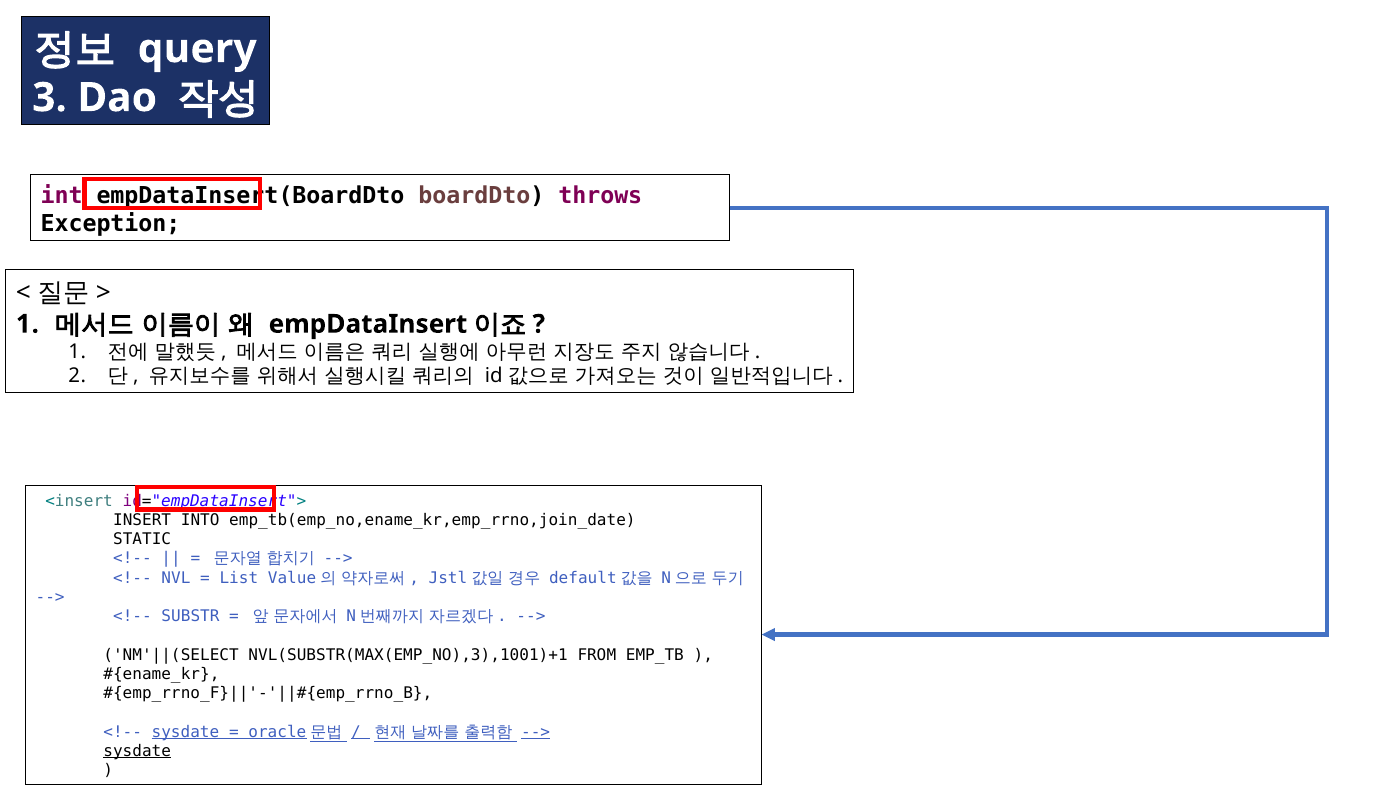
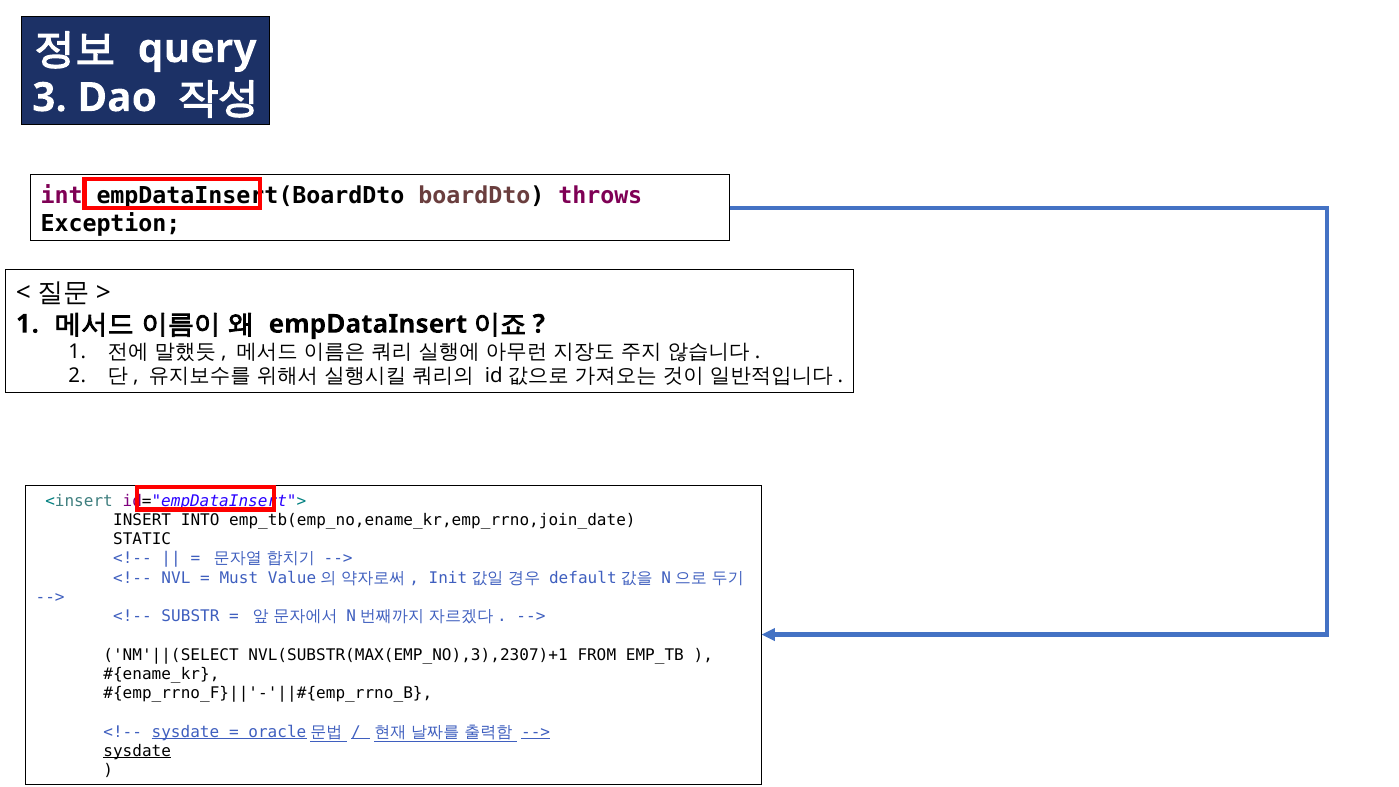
List: List -> Must (239, 578)
Jstl: Jstl -> Init (448, 578)
NVL(SUBSTR(MAX(EMP_NO),3),1001)+1: NVL(SUBSTR(MAX(EMP_NO),3),1001)+1 -> NVL(SUBSTR(MAX(EMP_NO),3),2307)+1 (408, 655)
